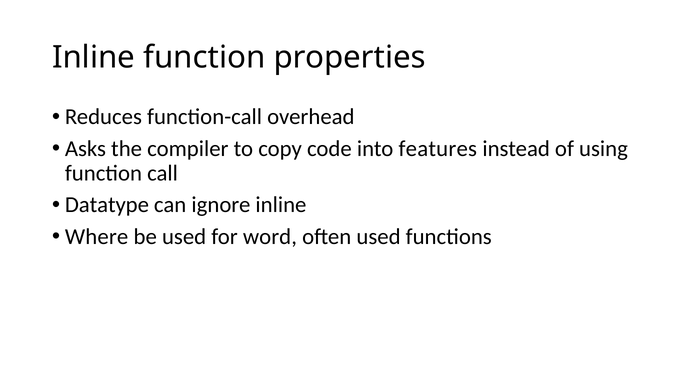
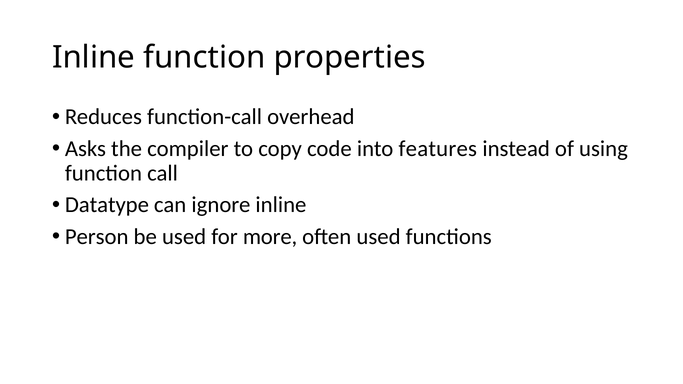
Where: Where -> Person (97, 237)
word: word -> more (270, 237)
